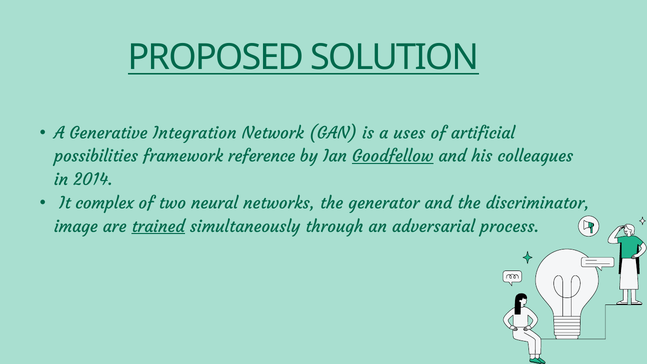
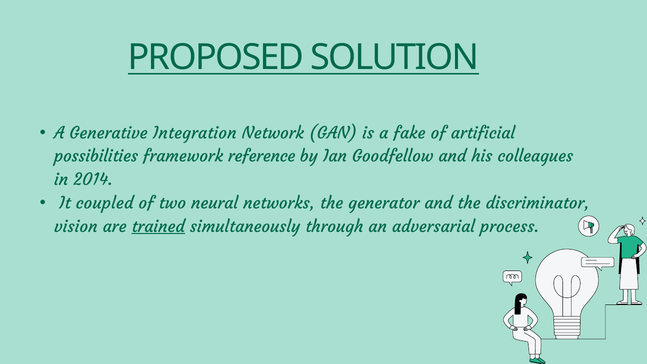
uses: uses -> fake (409, 133)
Goodfellow underline: present -> none (393, 156)
complex: complex -> coupled (105, 203)
image: image -> vision (76, 227)
